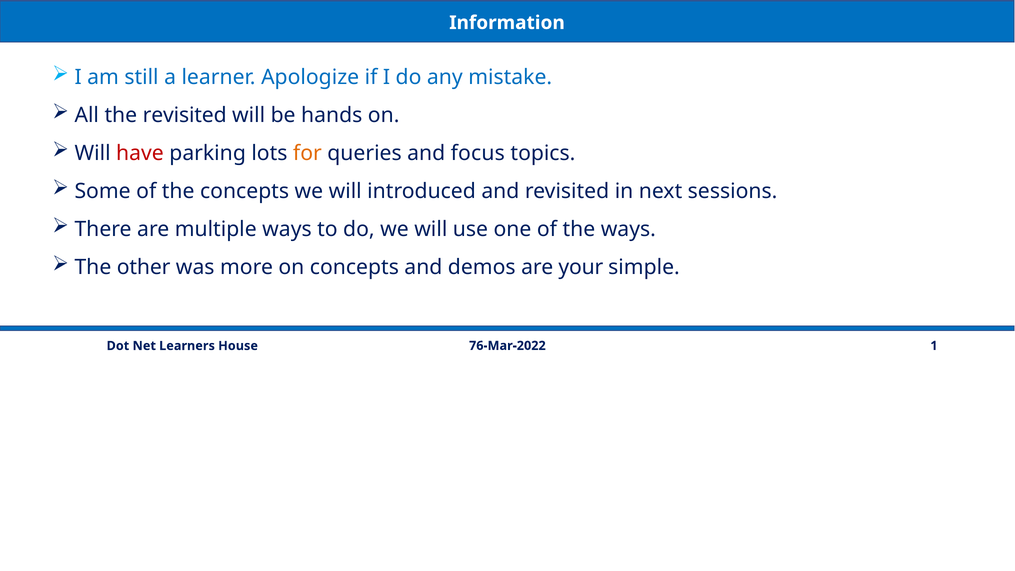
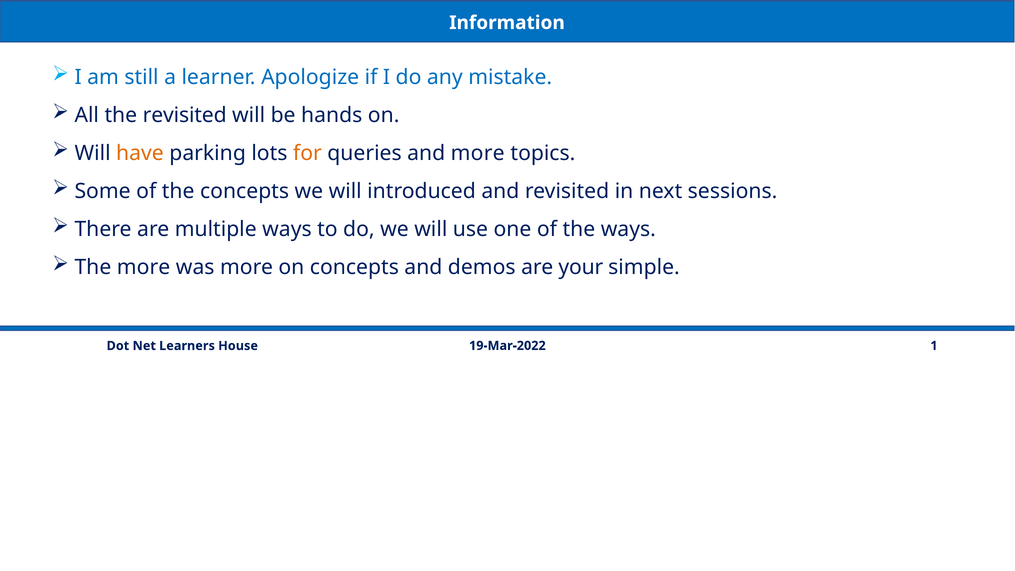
have colour: red -> orange (140, 153)
and focus: focus -> more (478, 153)
The other: other -> more (144, 267)
76-Mar-2022: 76-Mar-2022 -> 19-Mar-2022 (507, 346)
